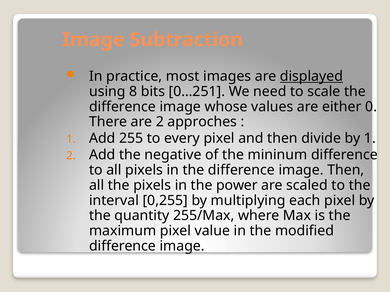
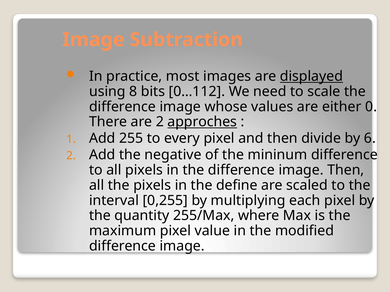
0…251: 0…251 -> 0…112 (197, 92)
approches underline: none -> present (202, 122)
by 1: 1 -> 6 (370, 139)
power: power -> define (237, 186)
